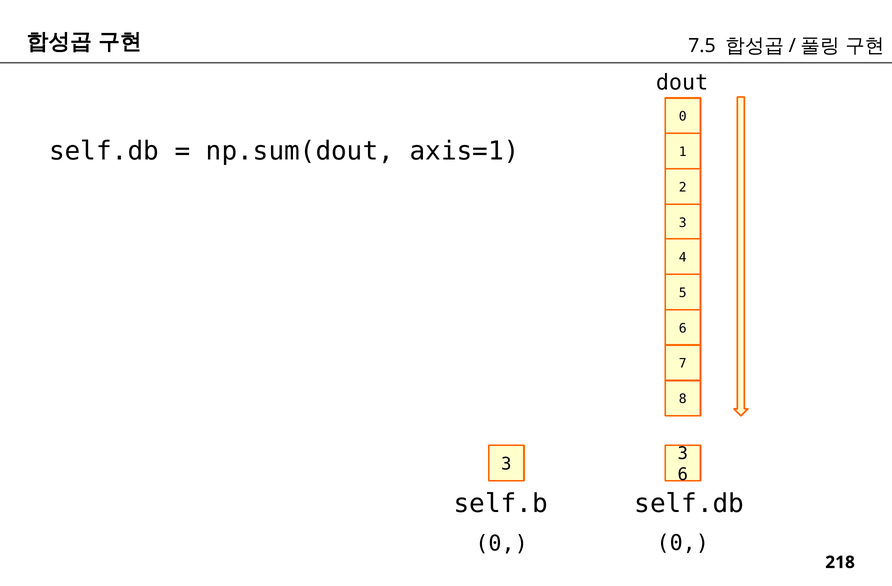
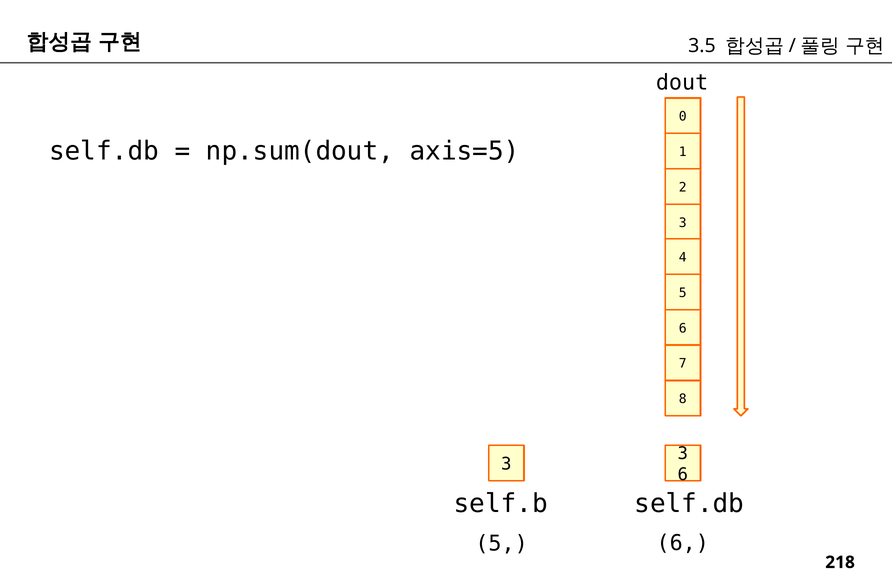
7.5: 7.5 -> 3.5 (702, 46)
axis=1: axis=1 -> axis=5 (465, 151)
0: 0 -> 6 (683, 543)
0: 0 -> 5 (502, 543)
